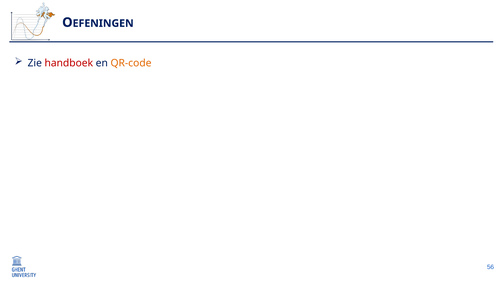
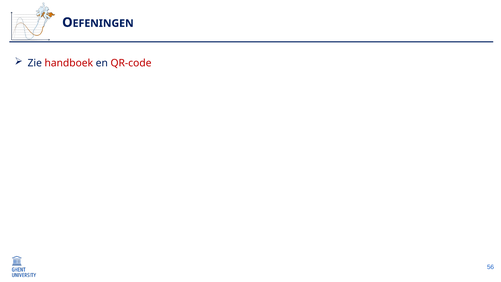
QR-code colour: orange -> red (131, 63)
